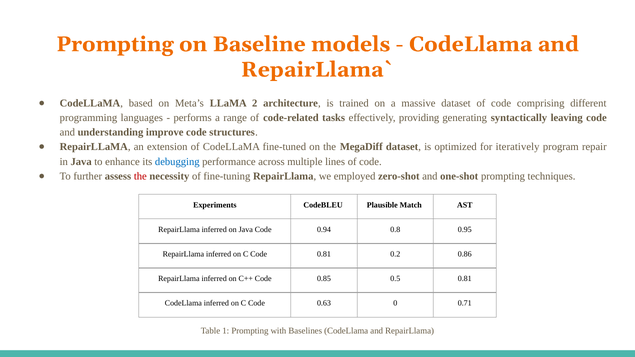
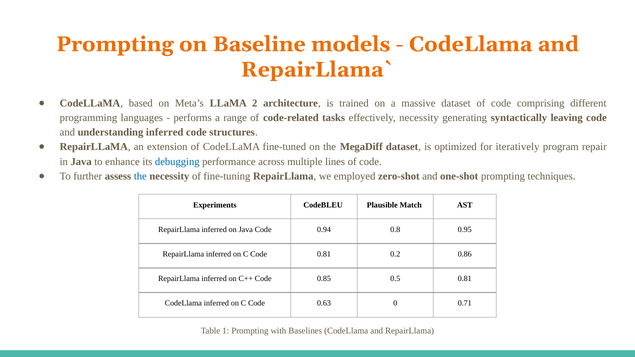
effectively providing: providing -> necessity (419, 118)
understanding improve: improve -> inferred (165, 132)
the colour: red -> blue (140, 176)
